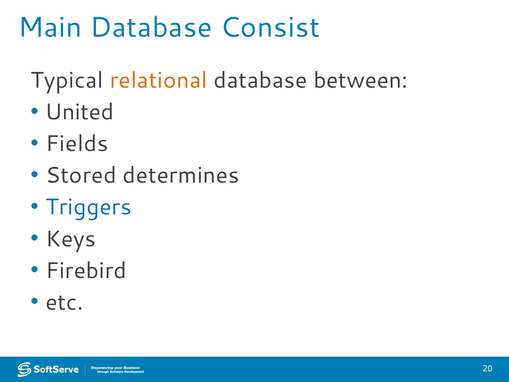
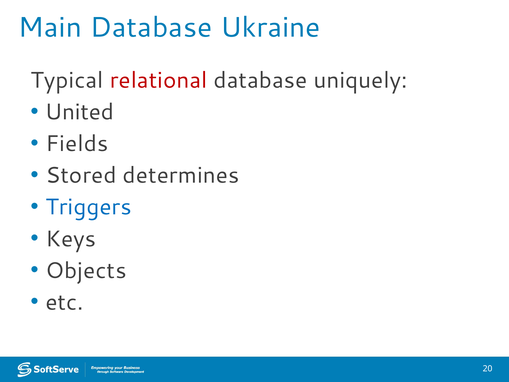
Consist: Consist -> Ukraine (270, 27)
relational colour: orange -> red (159, 80)
between: between -> uniquely (360, 80)
Firebird: Firebird -> Objects (86, 270)
